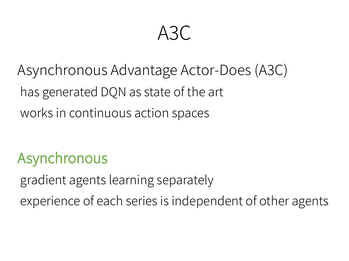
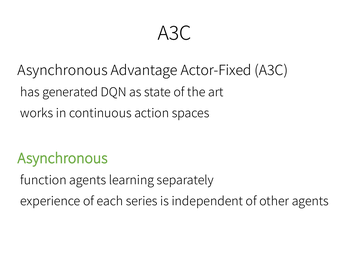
Actor-Does: Actor-Does -> Actor-Fixed (216, 71)
gradient: gradient -> function (43, 181)
